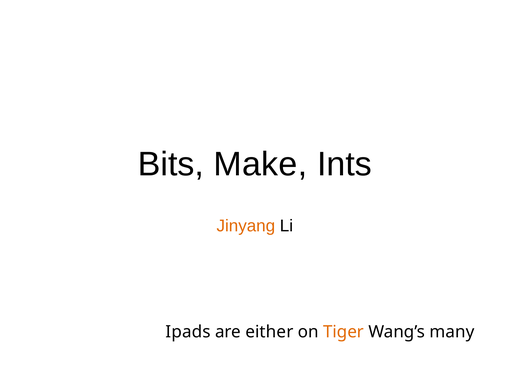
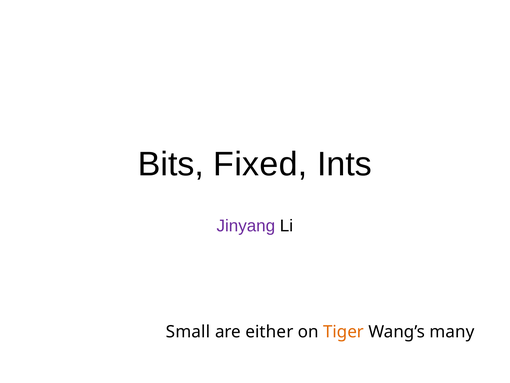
Make: Make -> Fixed (260, 164)
Jinyang colour: orange -> purple (246, 226)
Ipads: Ipads -> Small (188, 331)
